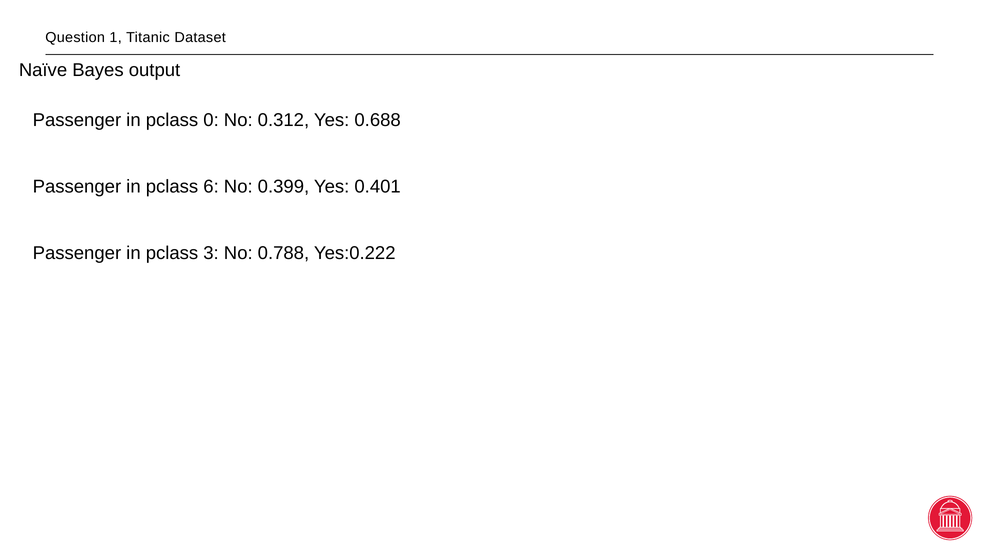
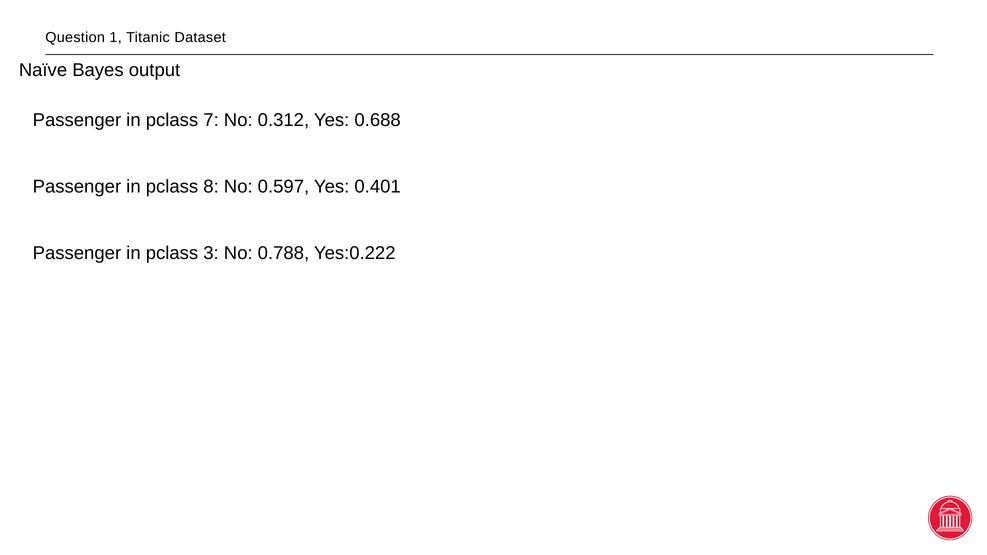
0: 0 -> 7 (211, 120)
6: 6 -> 8 (211, 187)
0.399: 0.399 -> 0.597 (283, 187)
